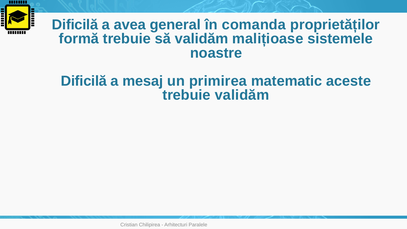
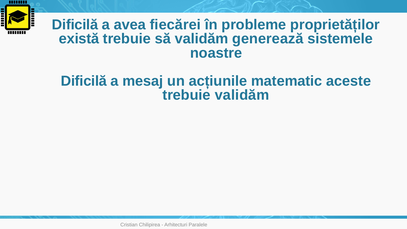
general: general -> fiecărei (175, 25)
comanda: comanda -> probleme (254, 25)
formă: formă -> există (79, 39)
malițioase: malițioase -> generează (268, 39)
primirea: primirea -> acțiunile (218, 81)
